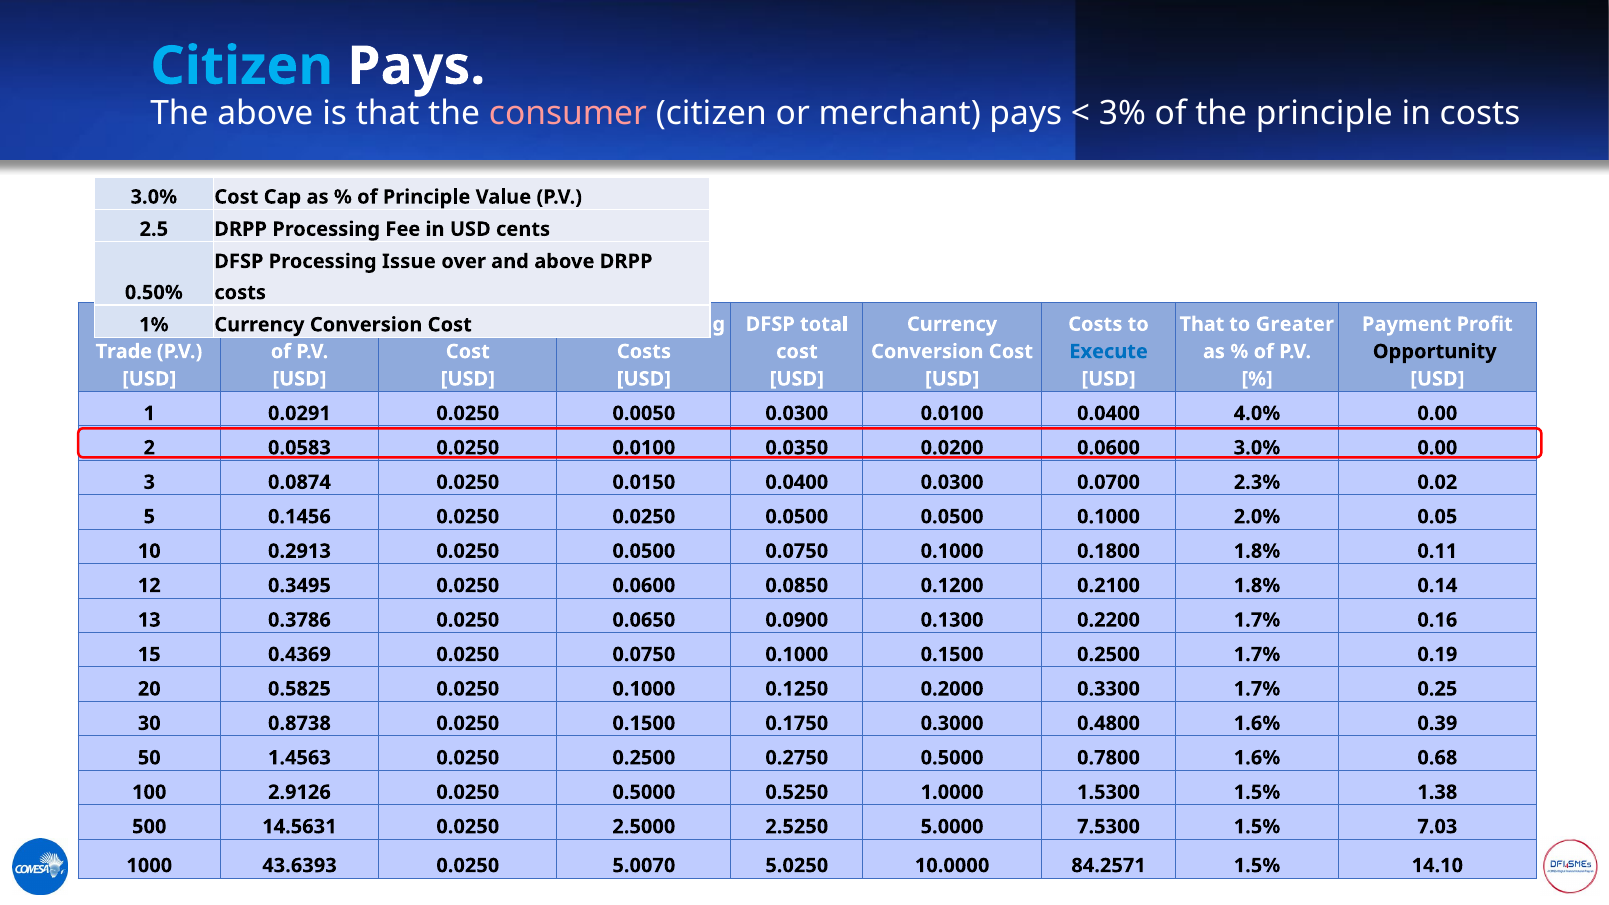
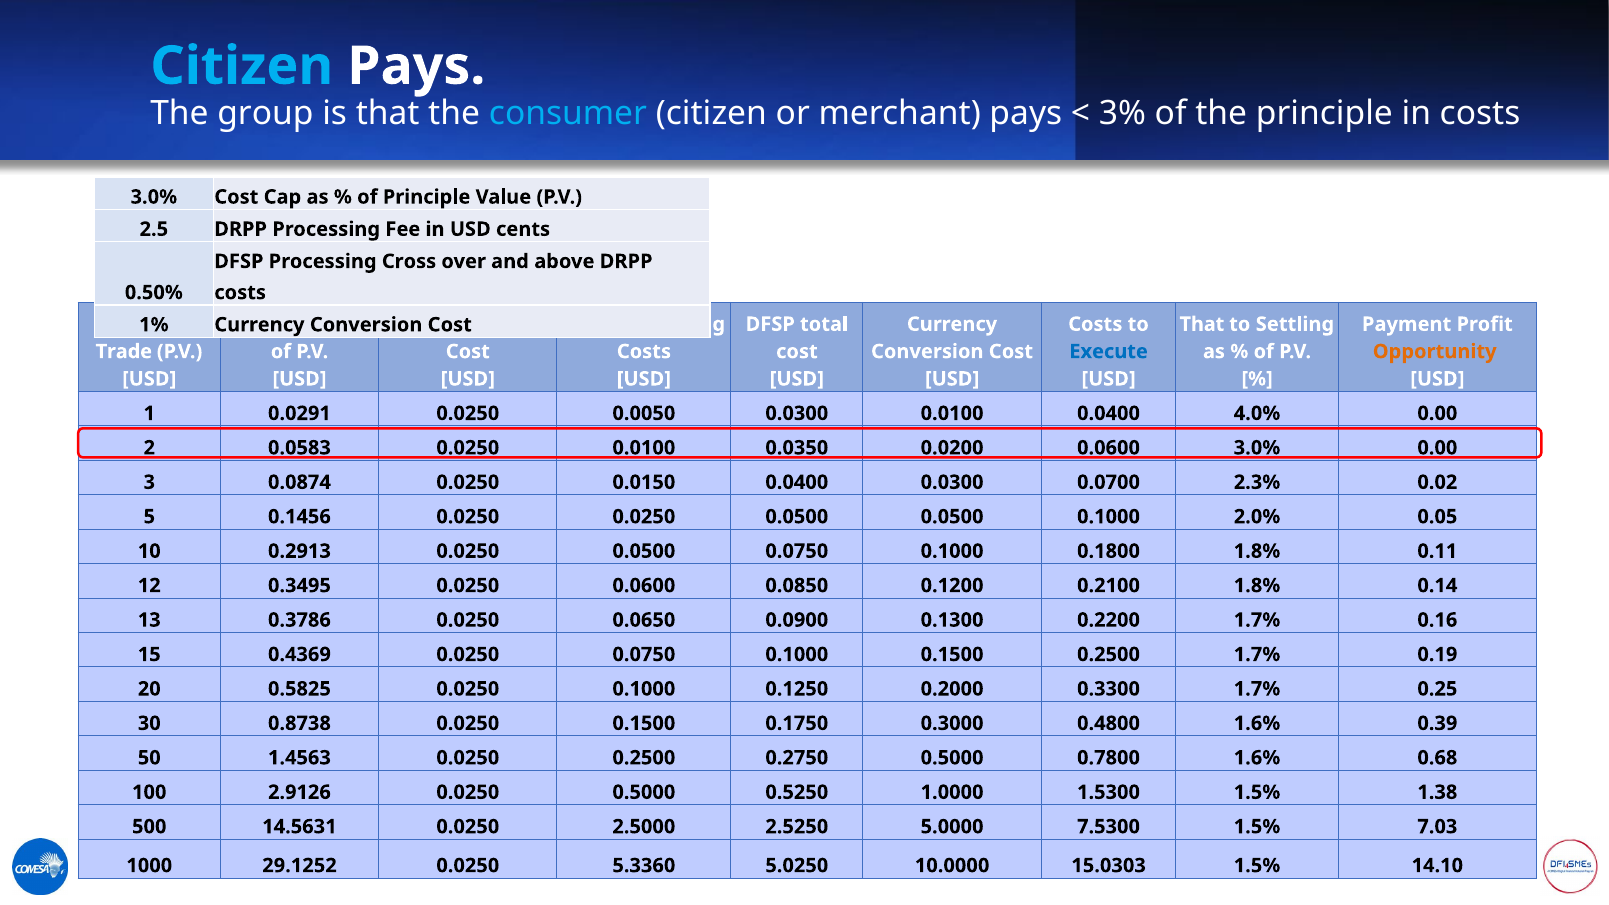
The above: above -> group (265, 113)
consumer colour: pink -> light blue (568, 113)
Issue: Issue -> Cross (409, 261)
Greater: Greater -> Settling (1295, 324)
Opportunity colour: black -> orange (1435, 352)
43.6393: 43.6393 -> 29.1252 (299, 866)
5.0070: 5.0070 -> 5.3360 (644, 866)
84.2571: 84.2571 -> 15.0303 (1109, 866)
